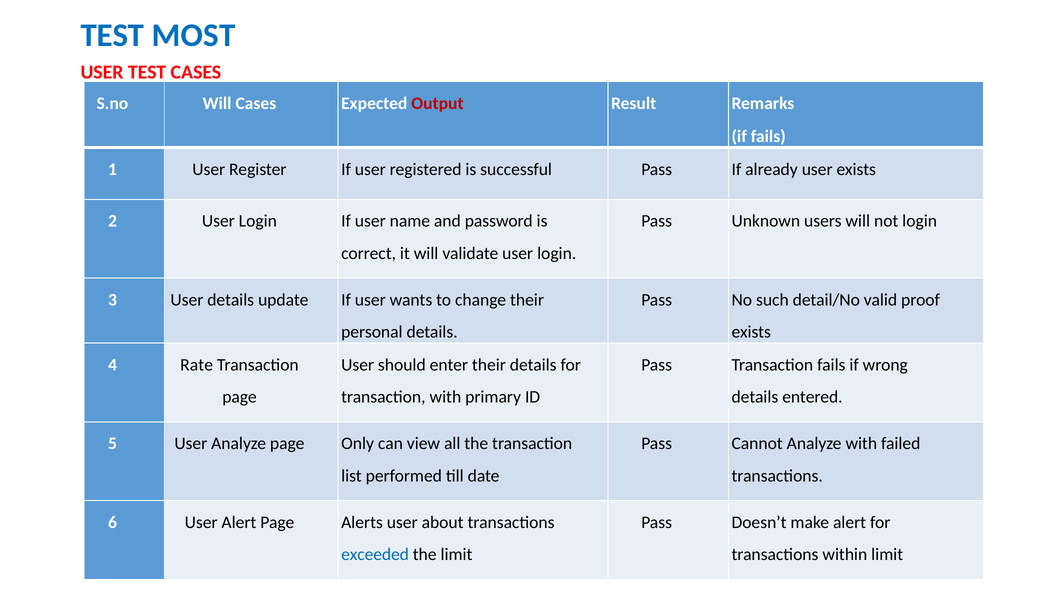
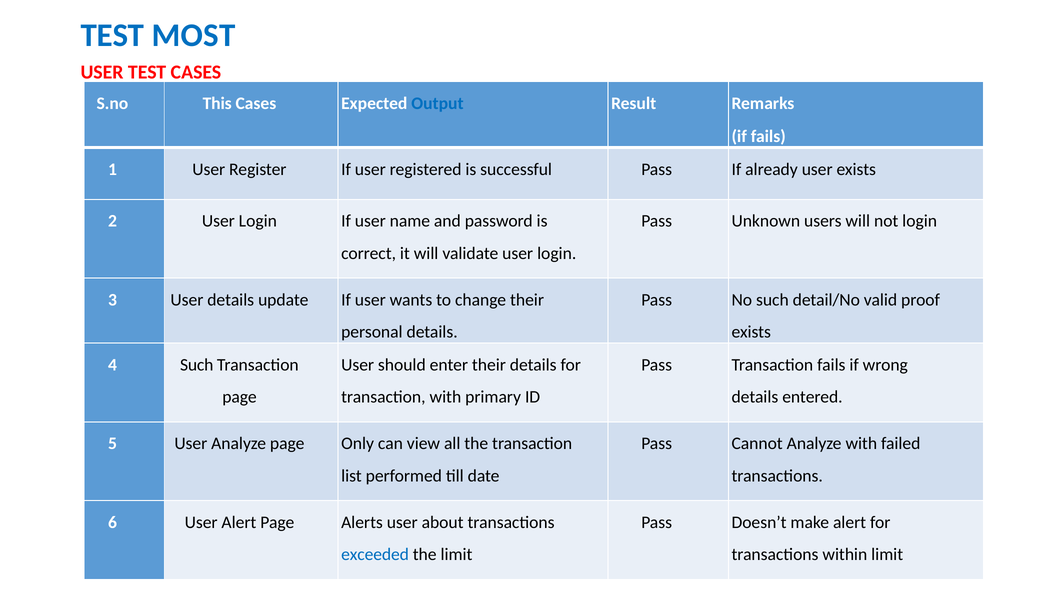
S.no Will: Will -> This (217, 103)
Output colour: red -> blue (437, 103)
4 Rate: Rate -> Such (197, 365)
